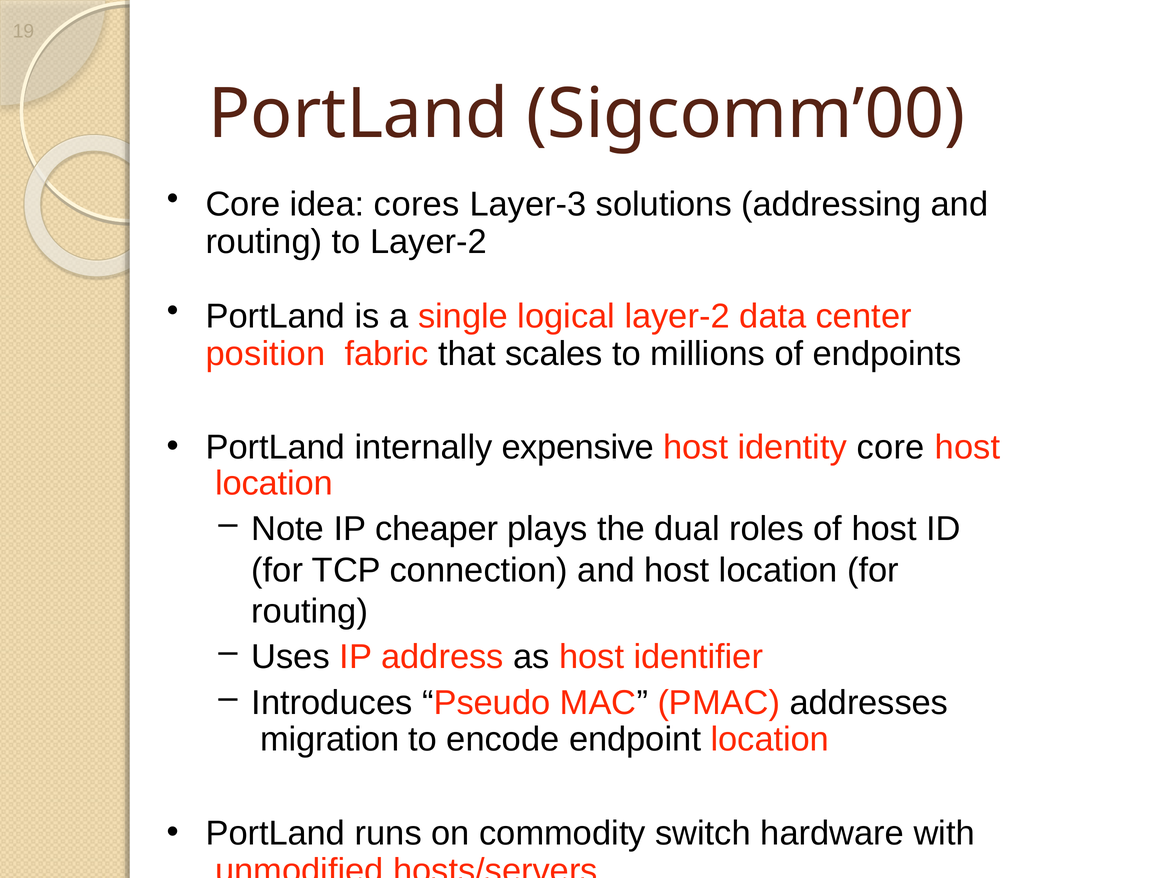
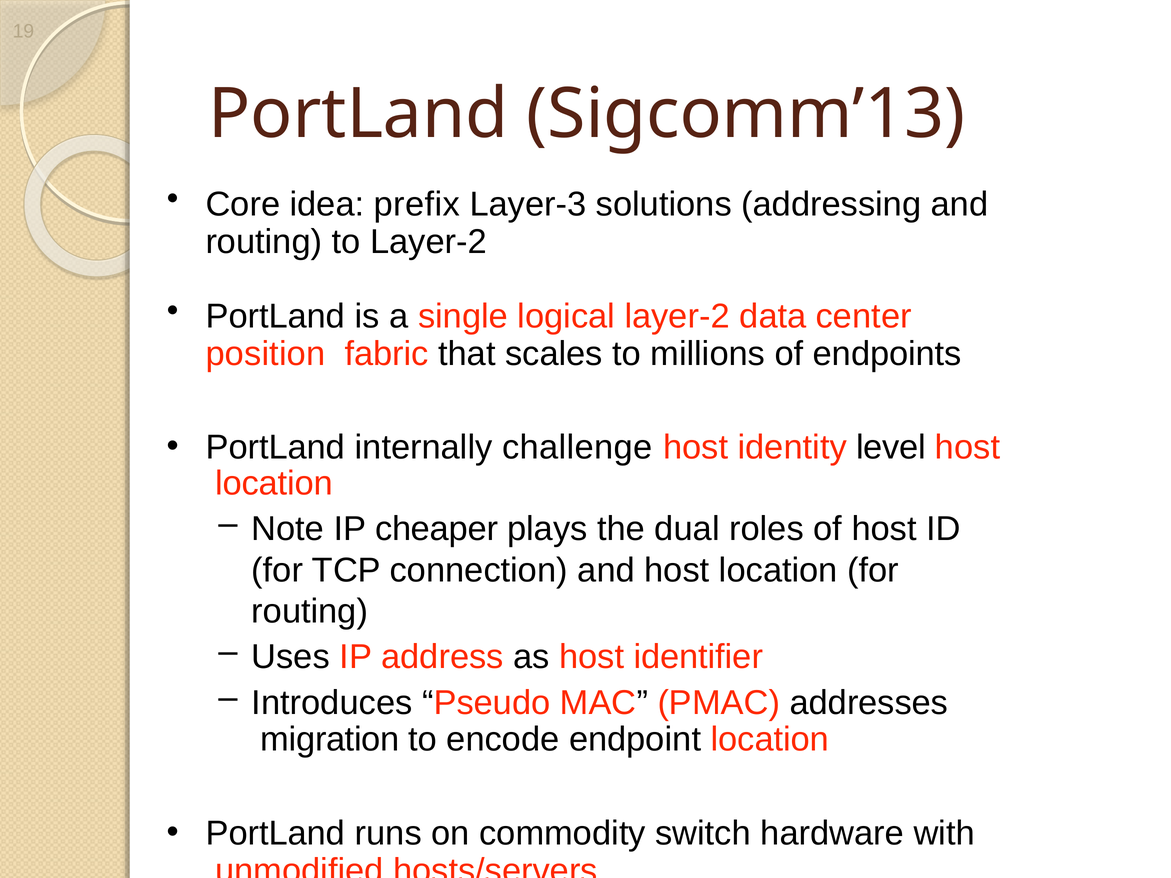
Sigcomm’00: Sigcomm’00 -> Sigcomm’13 (746, 114)
cores: cores -> prefix (417, 205)
expensive: expensive -> challenge (577, 447)
identity core: core -> level (891, 447)
